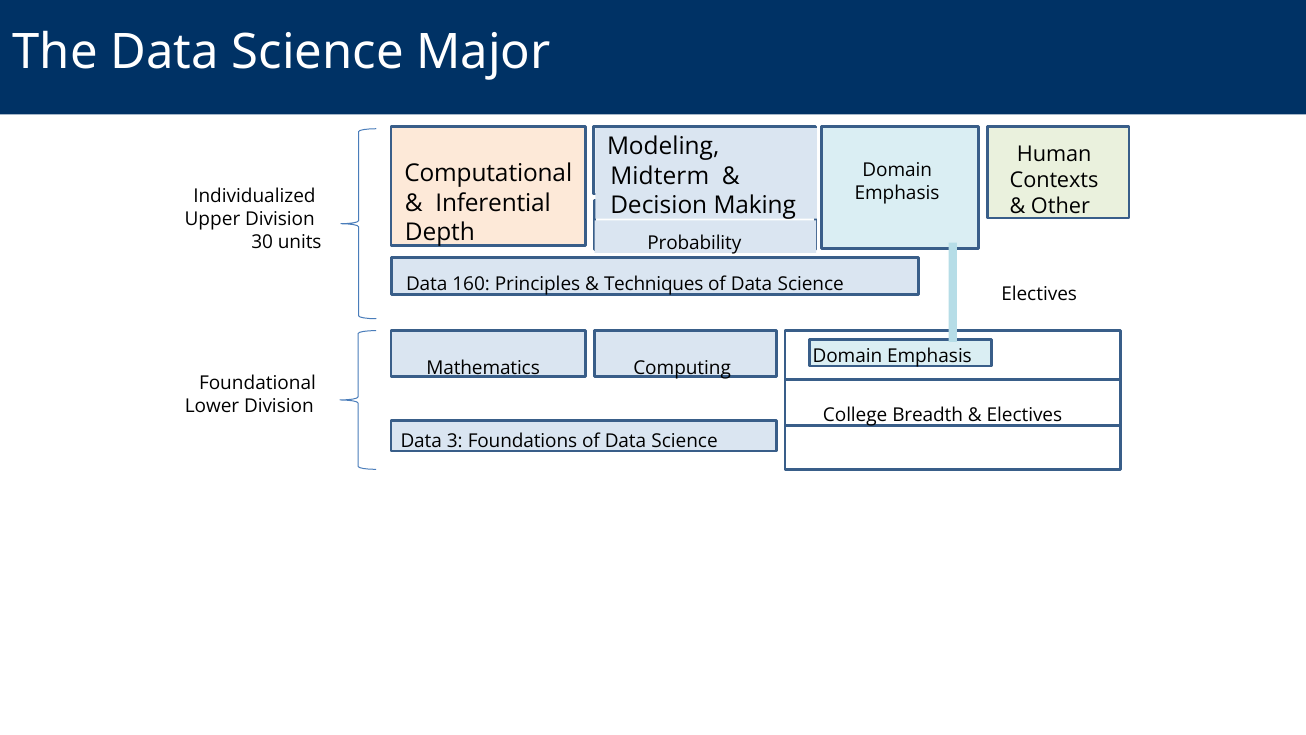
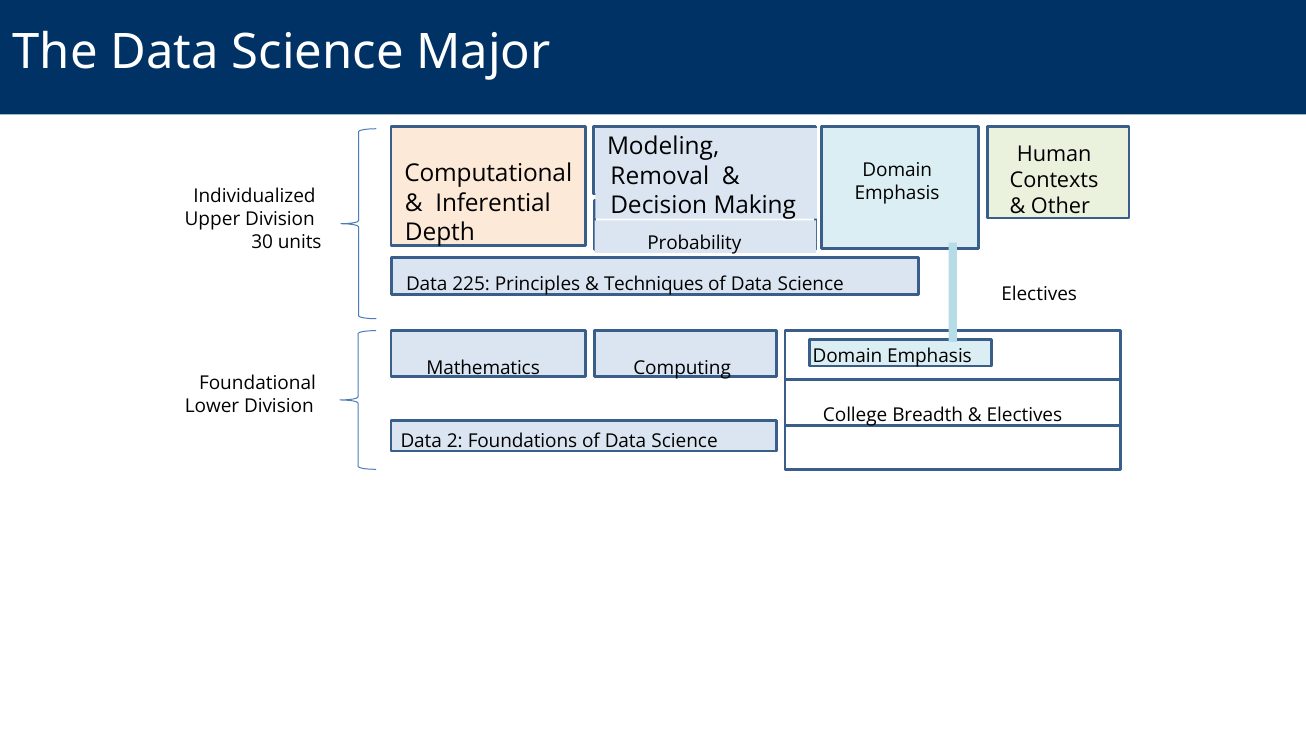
Midterm: Midterm -> Removal (660, 176)
160: 160 -> 225 (471, 284)
3: 3 -> 2 (455, 441)
